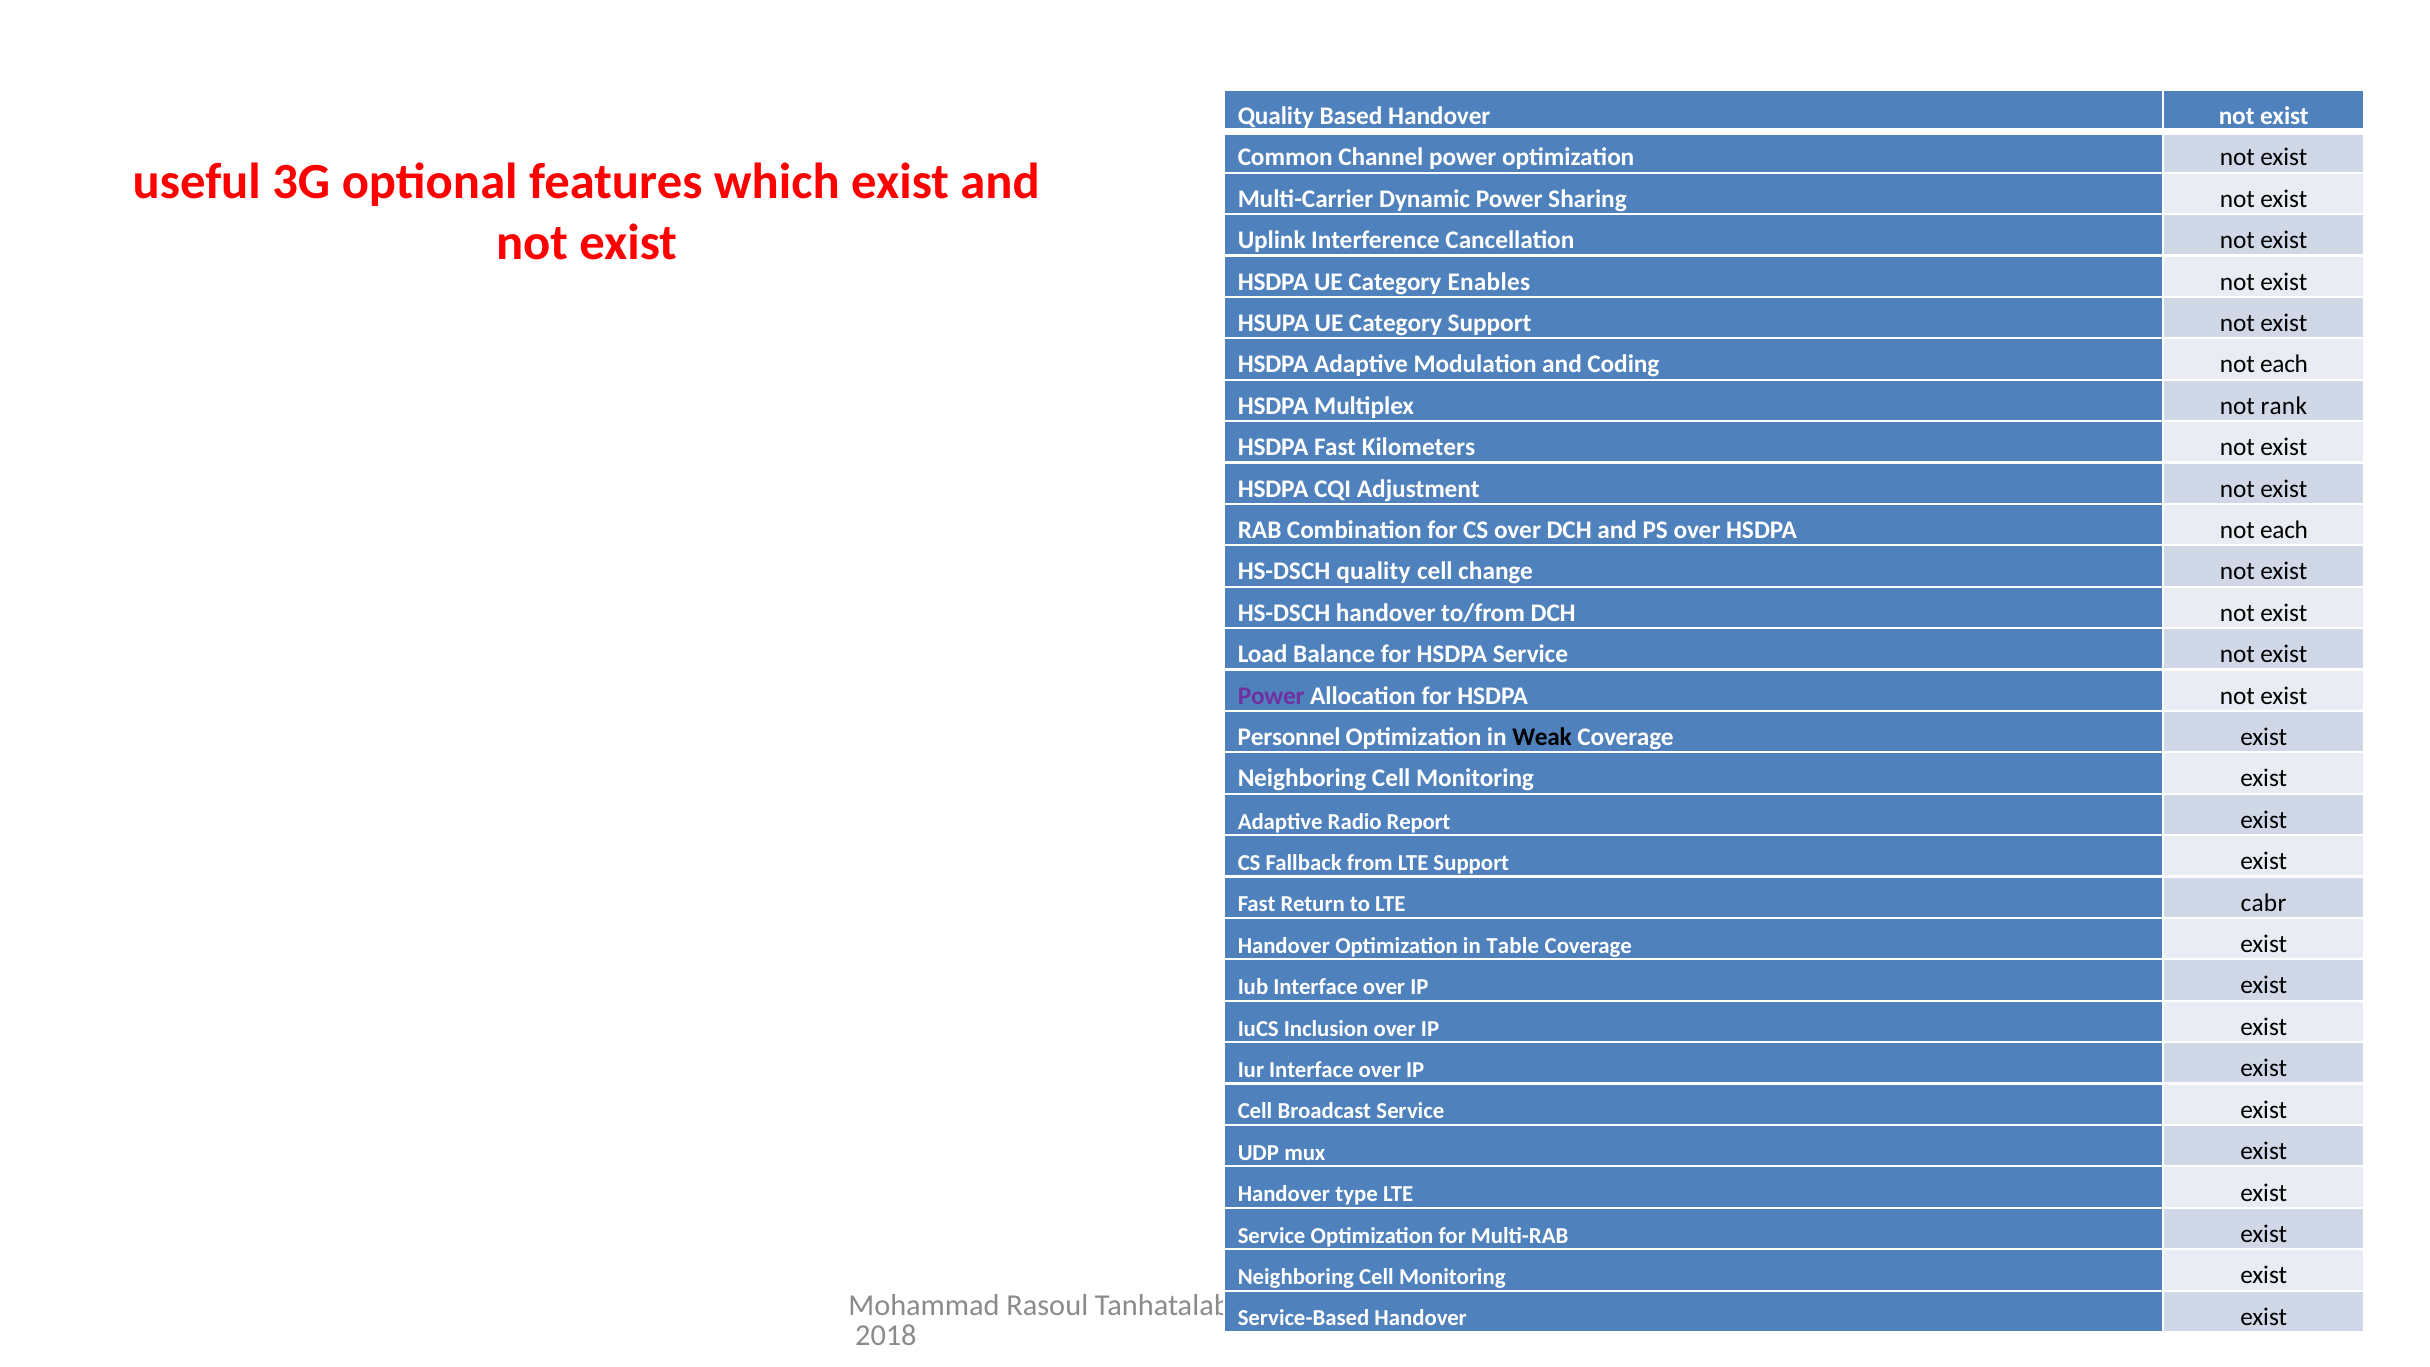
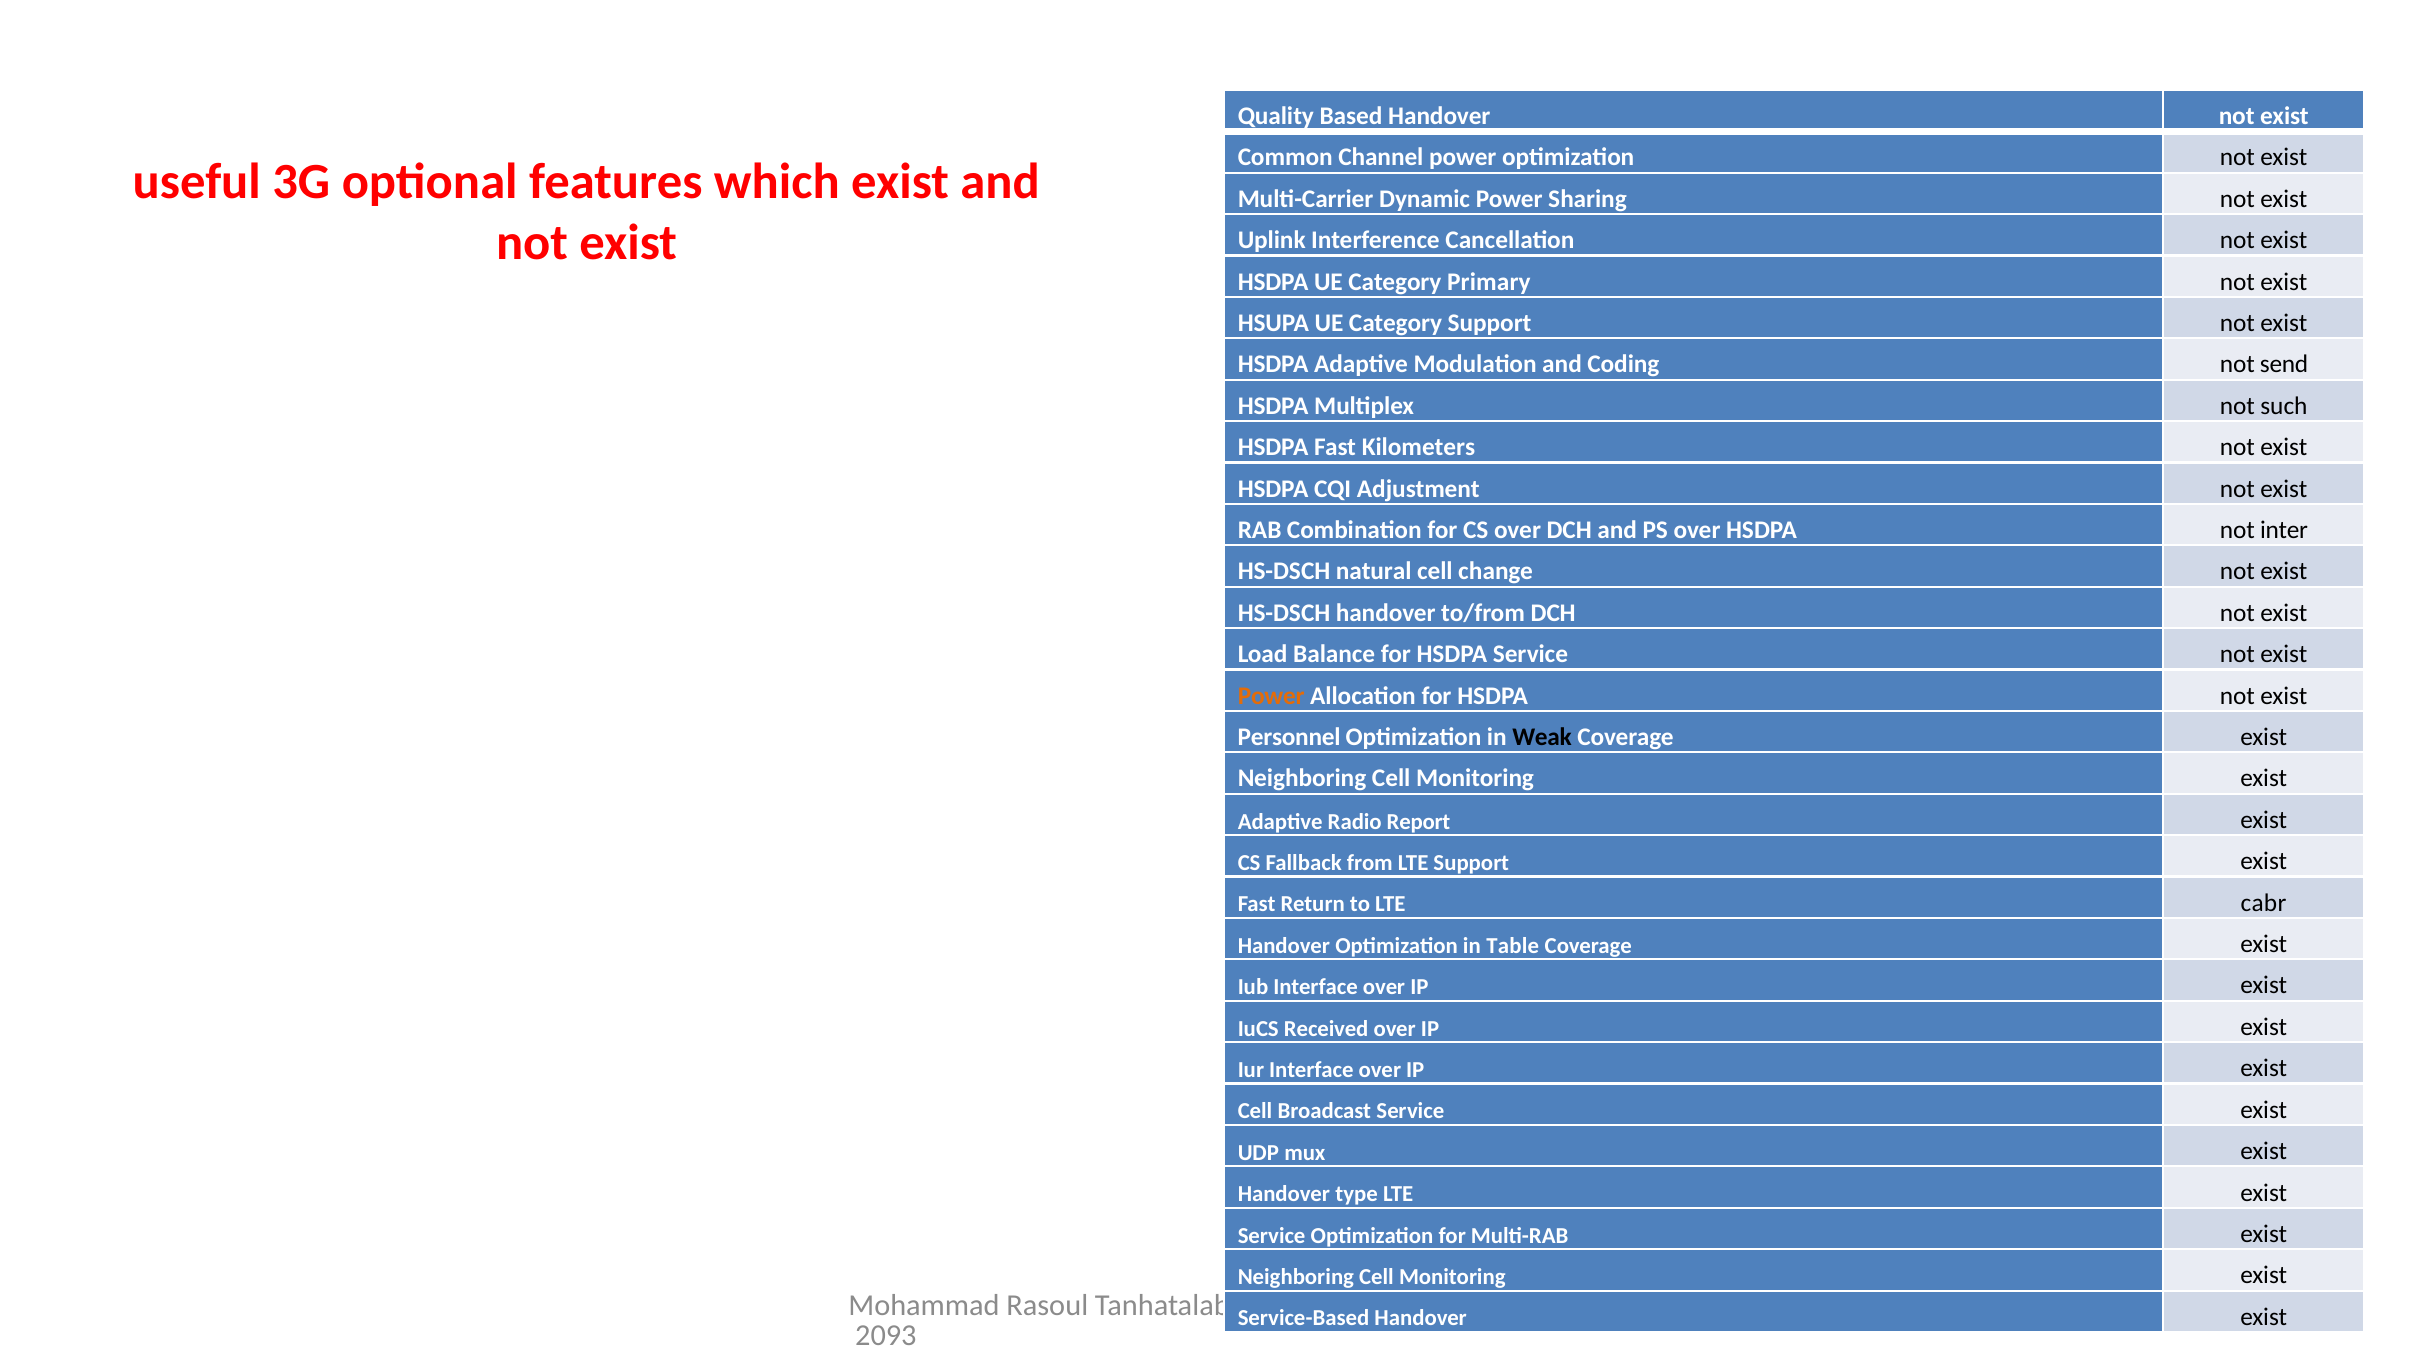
Enables: Enables -> Primary (1489, 282)
Coding not each: each -> send (2284, 365)
rank: rank -> such (2284, 406)
HSDPA not each: each -> inter (2284, 530)
HS-DSCH quality: quality -> natural (1374, 572)
Power colour: purple -> orange (1271, 696)
Inclusion: Inclusion -> Received (1326, 1028)
2018: 2018 -> 2093 (886, 1335)
